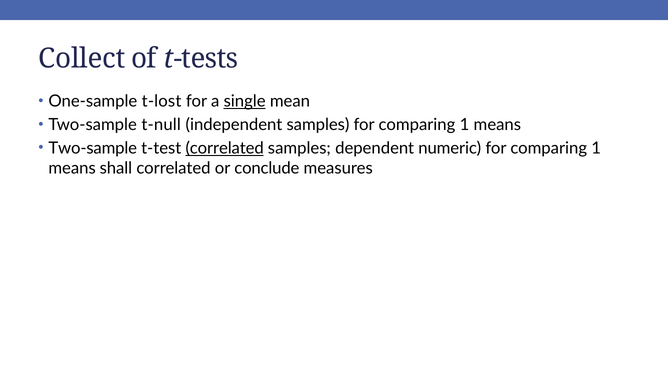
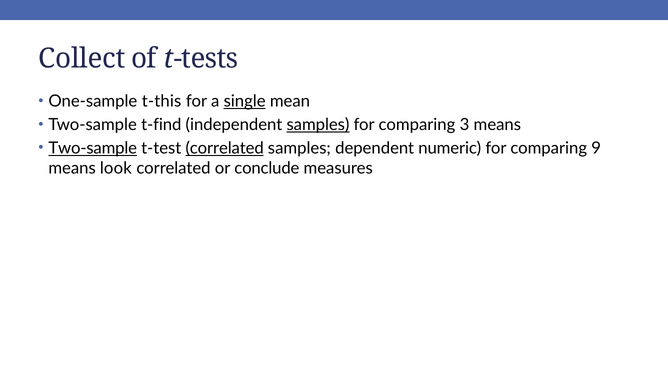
t-lost: t-lost -> t-this (162, 101)
t-null: t-null -> t-find (161, 125)
samples underline: none -> present (318, 125)
1: 1 -> 3 (464, 125)
Two-sample underline: none -> present (93, 148)
1: 1 -> 9 (596, 148)
shall: shall -> look (116, 168)
